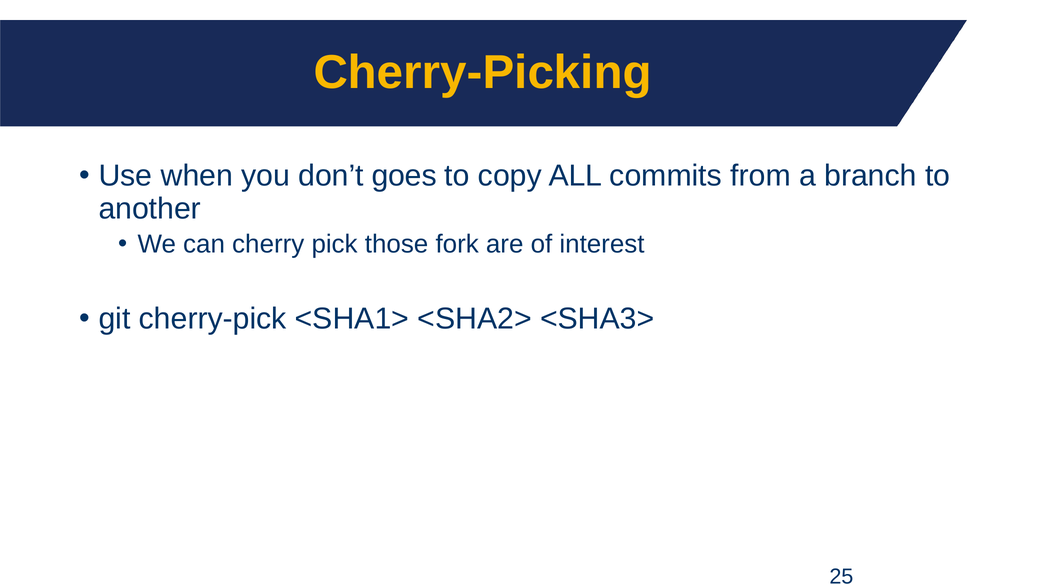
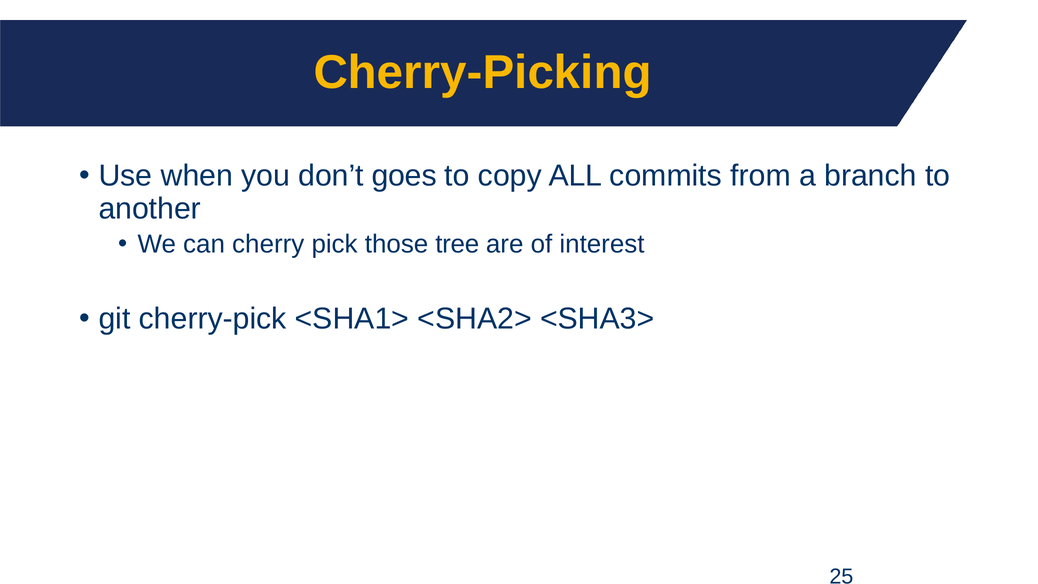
fork: fork -> tree (457, 244)
